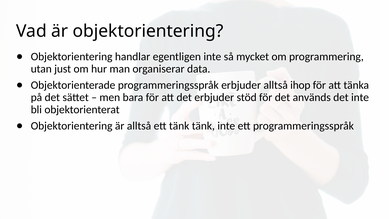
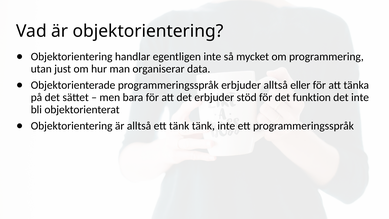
ihop: ihop -> eller (300, 85)
används: används -> funktion (312, 97)
